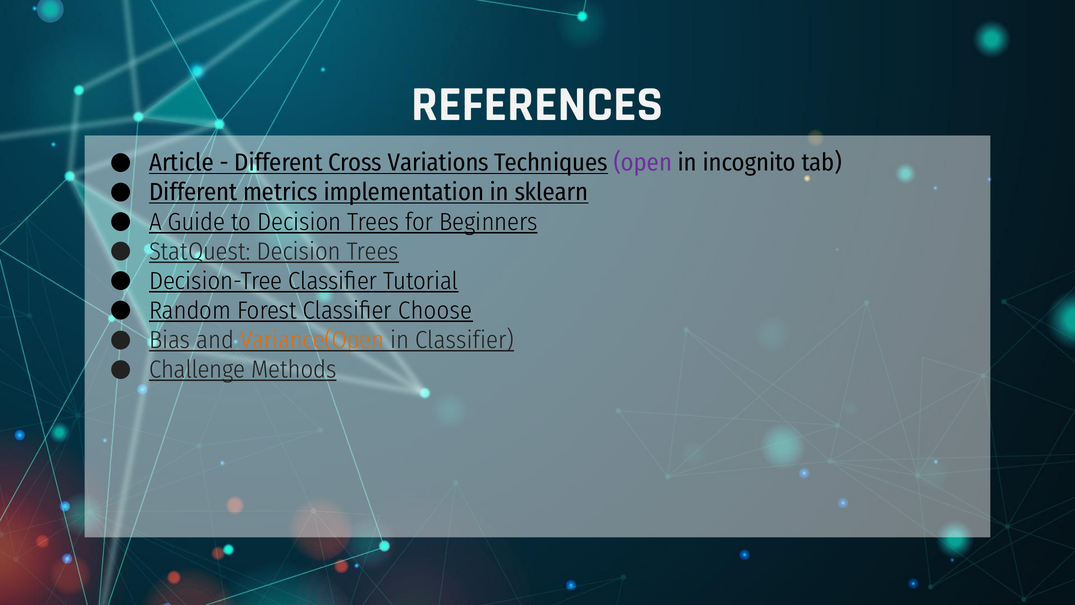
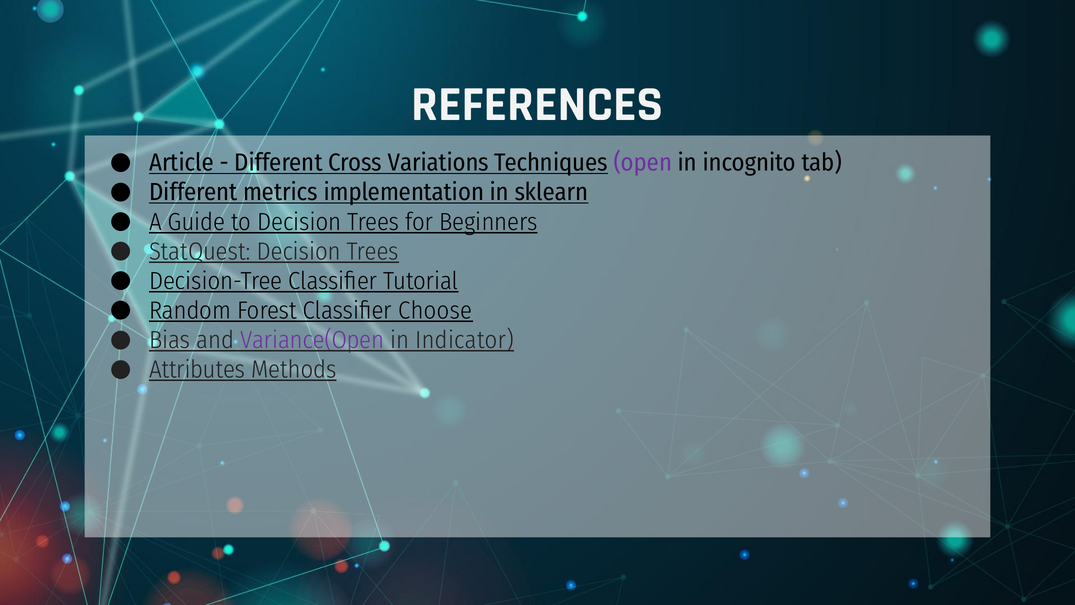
Variance(Open colour: orange -> purple (312, 340)
in Classifier: Classifier -> Indicator (464, 340)
Challenge: Challenge -> Attributes (197, 370)
